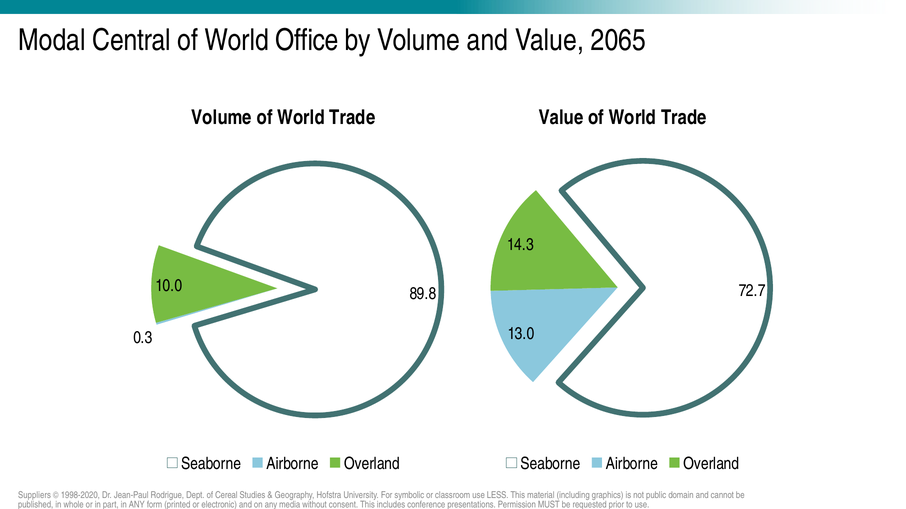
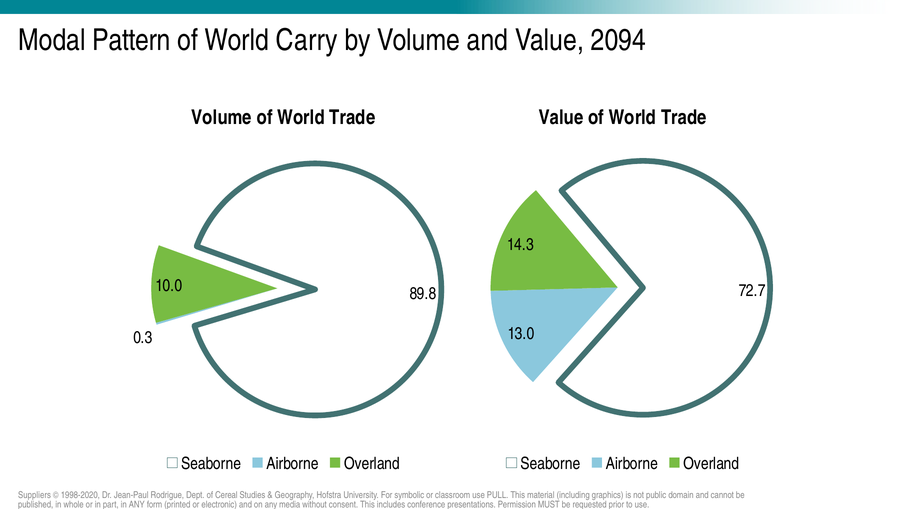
Central: Central -> Pattern (132, 41)
Office: Office -> Carry (307, 41)
2065: 2065 -> 2094 (618, 41)
LESS: LESS -> PULL (498, 496)
